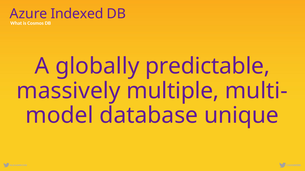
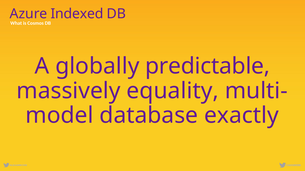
multiple: multiple -> equality (173, 91)
unique: unique -> exactly (241, 116)
